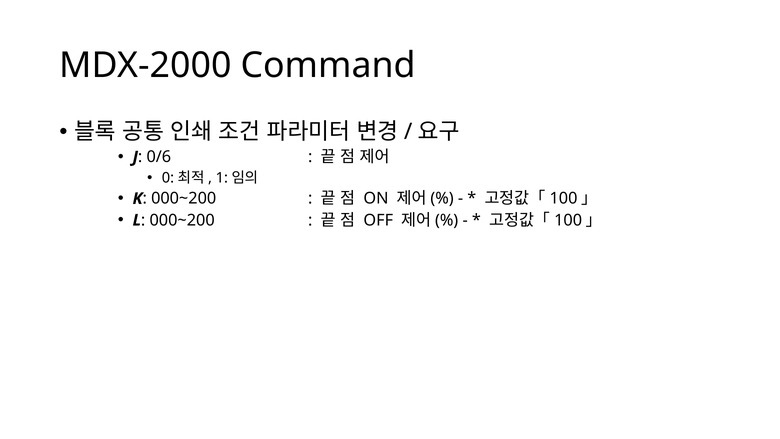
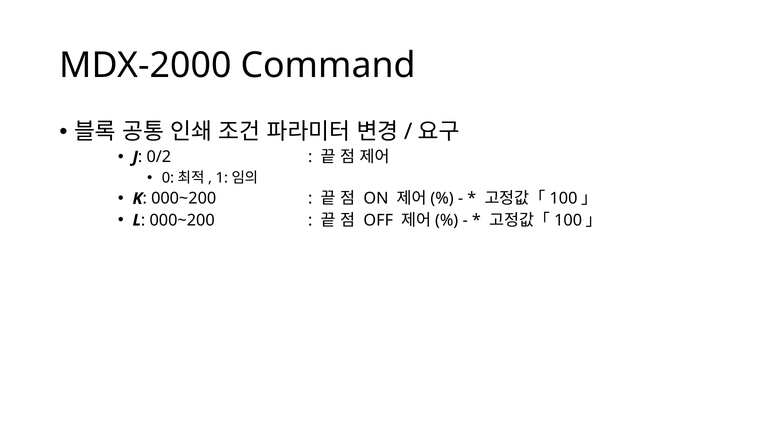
0/6: 0/6 -> 0/2 (159, 157)
